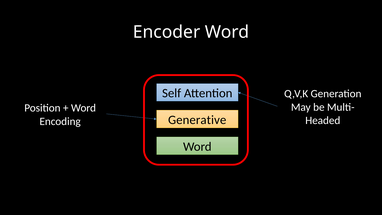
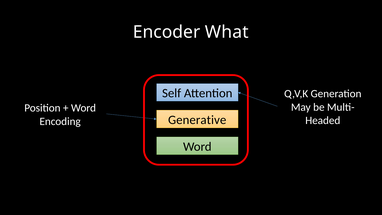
Encoder Word: Word -> What (227, 32)
